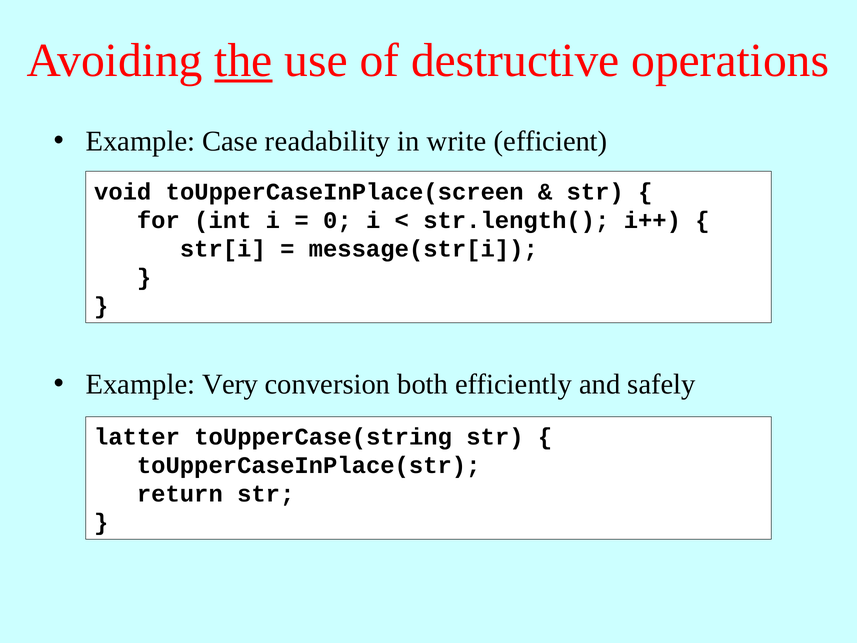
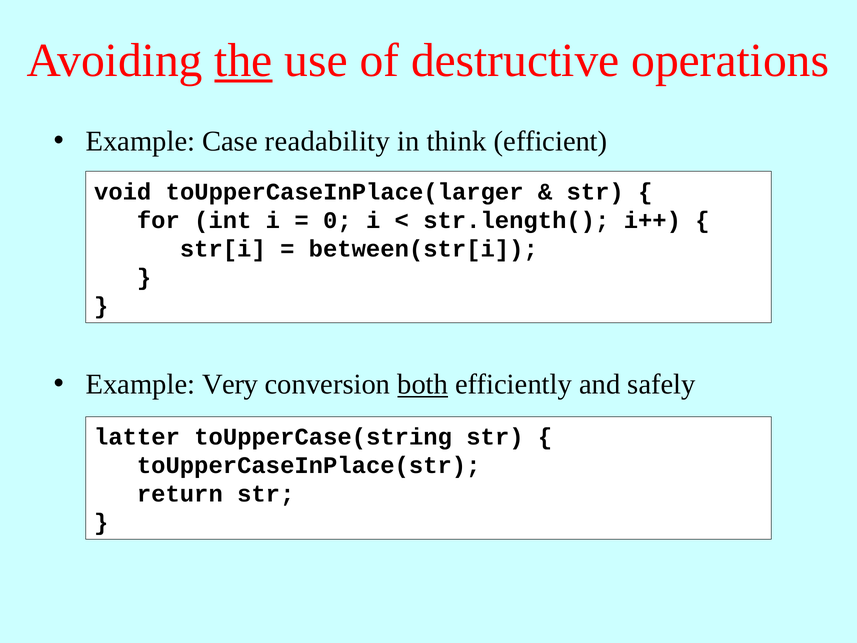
write: write -> think (457, 141)
toUpperCaseInPlace(screen: toUpperCaseInPlace(screen -> toUpperCaseInPlace(larger (345, 192)
message(str[i: message(str[i -> between(str[i (423, 249)
both underline: none -> present (423, 384)
